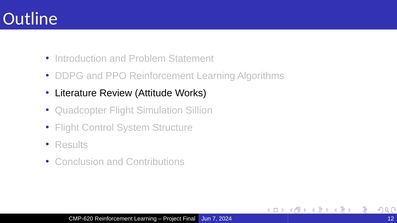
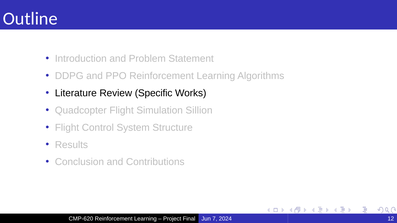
Attitude: Attitude -> Specific (154, 93)
